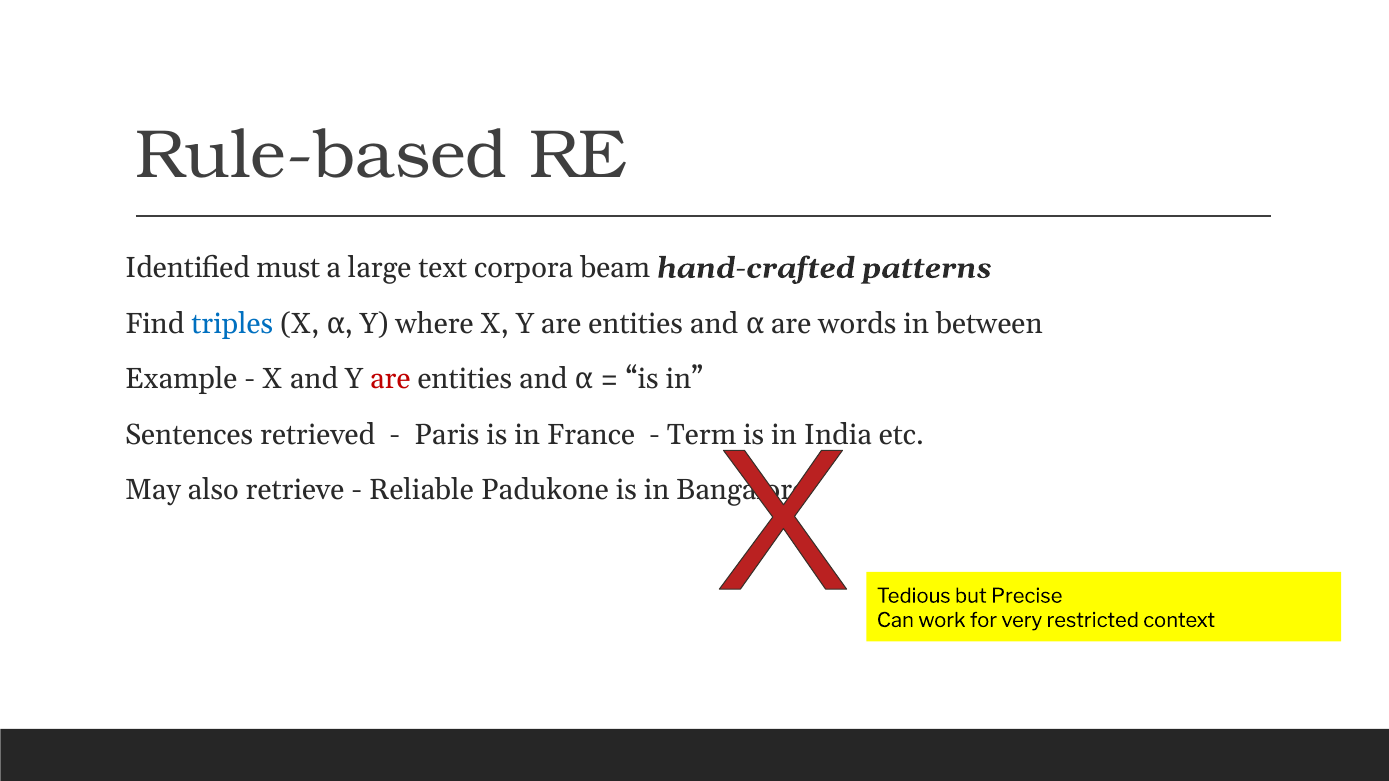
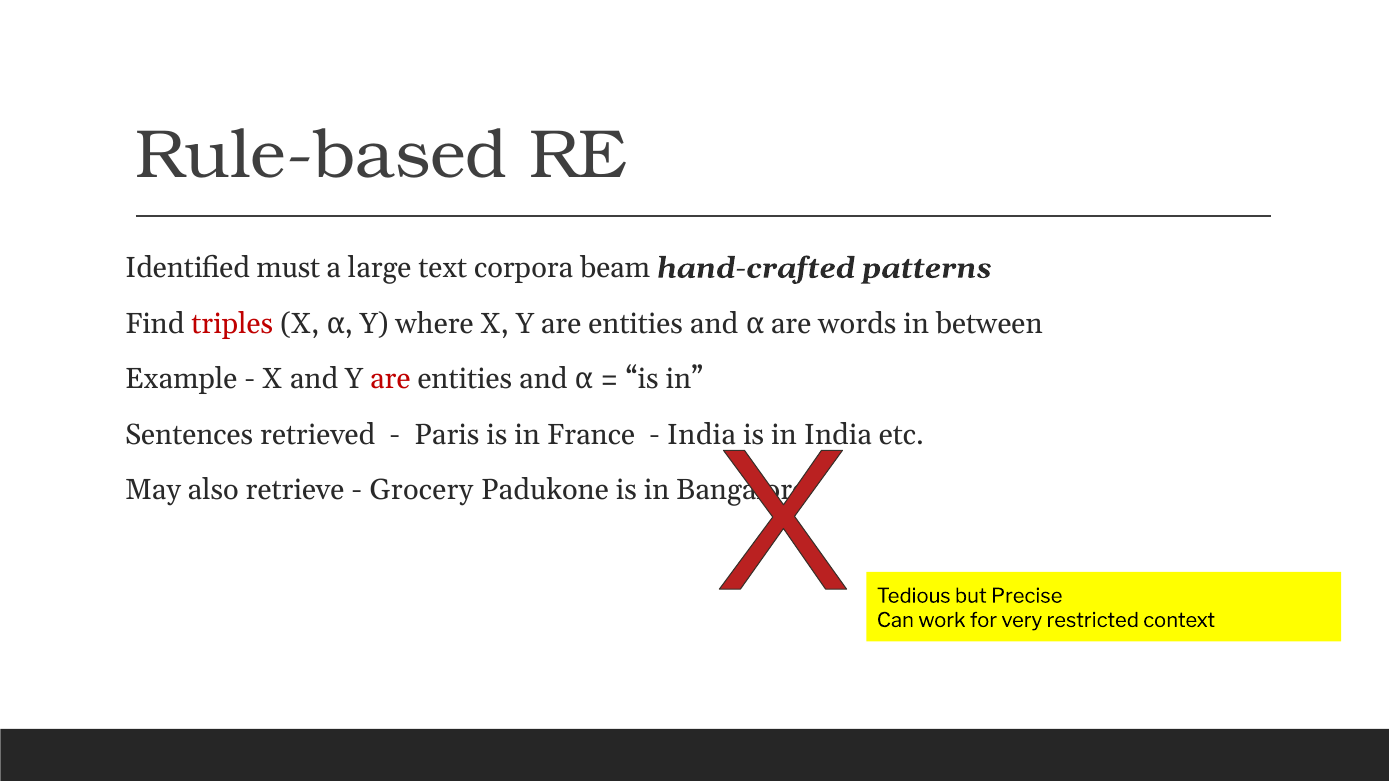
triples colour: blue -> red (232, 324)
Term: Term -> India (701, 435)
Reliable: Reliable -> Grocery (421, 491)
